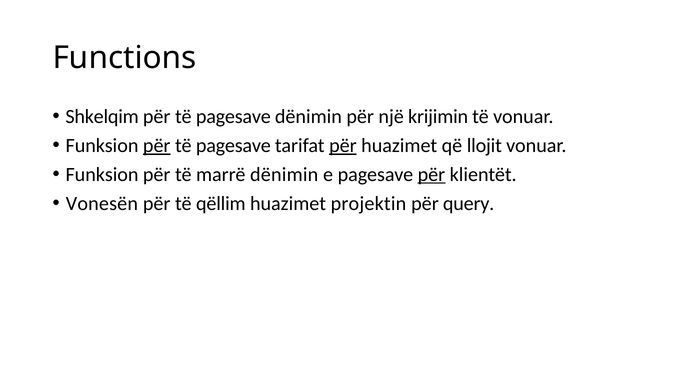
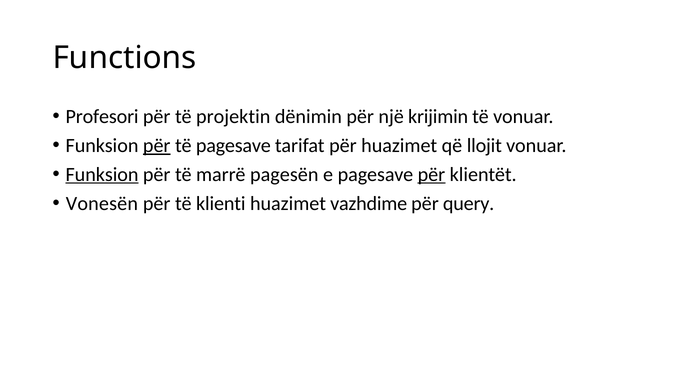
Shkelqim: Shkelqim -> Profesori (102, 117)
pagesave: pagesave -> projektin (233, 117)
për underline: present -> none (343, 146)
Funksion underline: none -> present (102, 175)
marrë dënimin: dënimin -> pagesën (284, 175)
qëllim: qëllim -> klienti (221, 203)
projektin: projektin -> vazhdime (369, 203)
